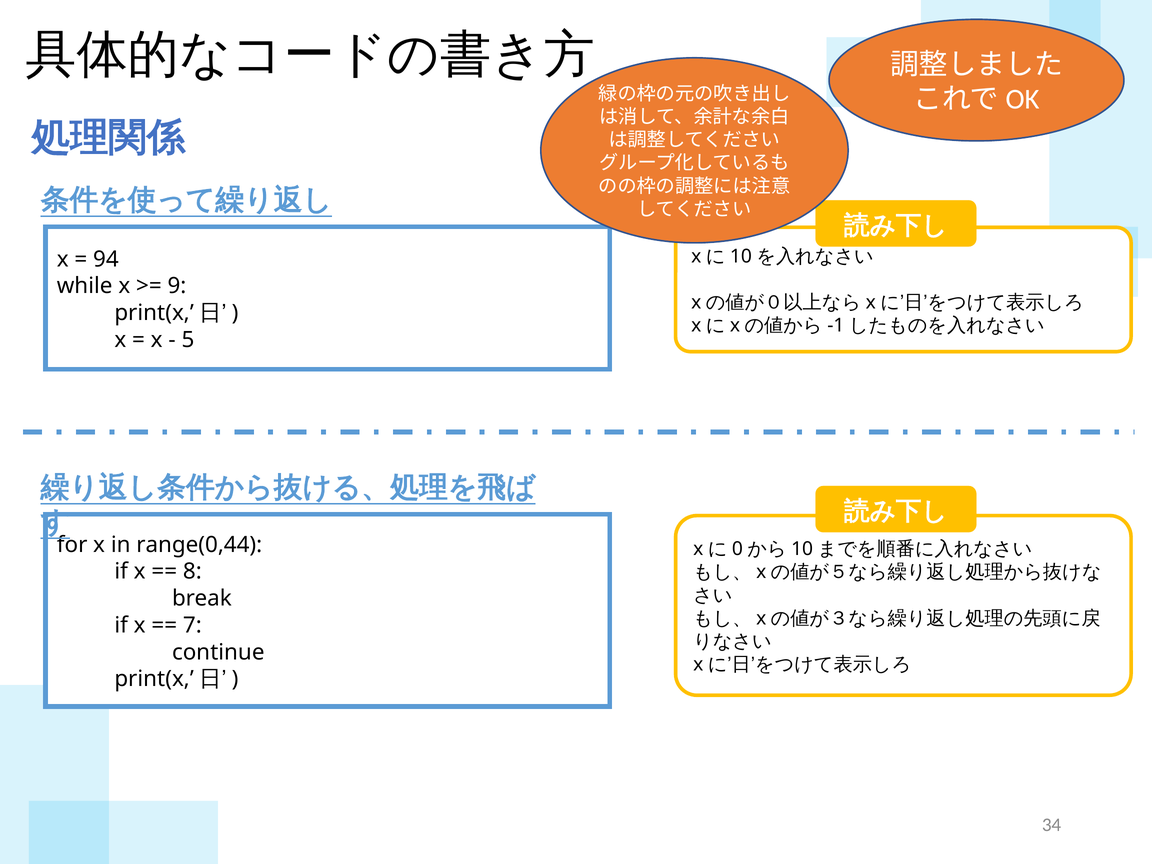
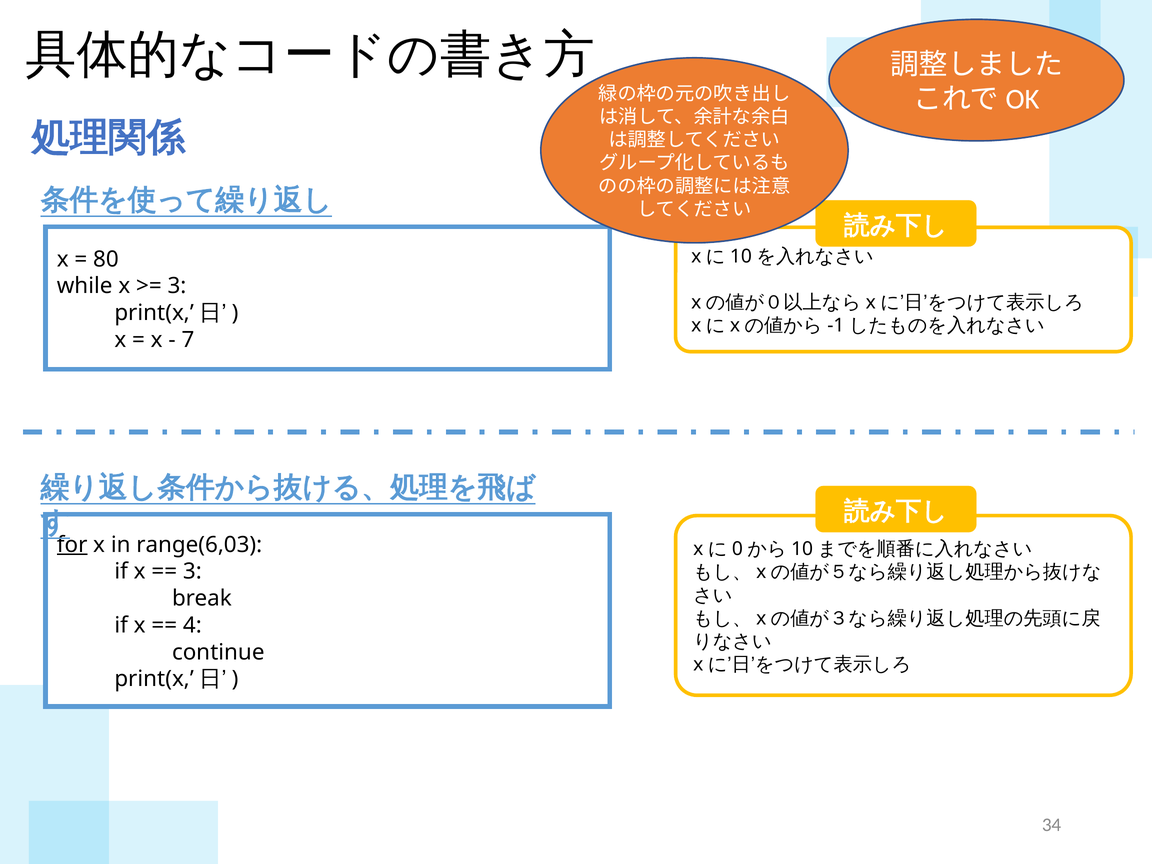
94: 94 -> 80 (106, 259)
9: 9 -> 3 (177, 286)
5: 5 -> 7 (188, 340)
for underline: none -> present (72, 545)
range(0,44: range(0,44 -> range(6,03 (199, 545)
8: 8 -> 3 (192, 572)
7: 7 -> 4 (192, 625)
